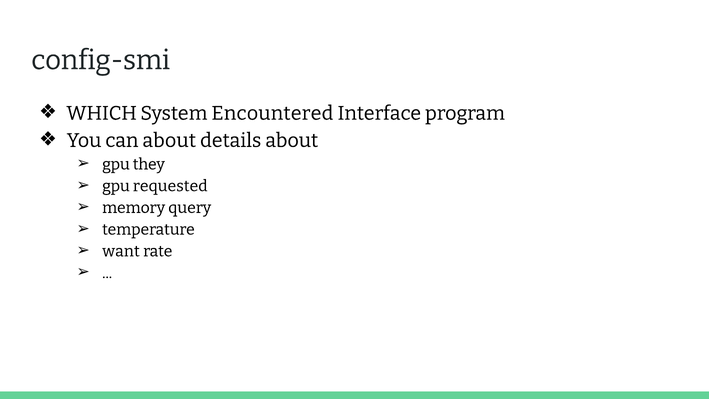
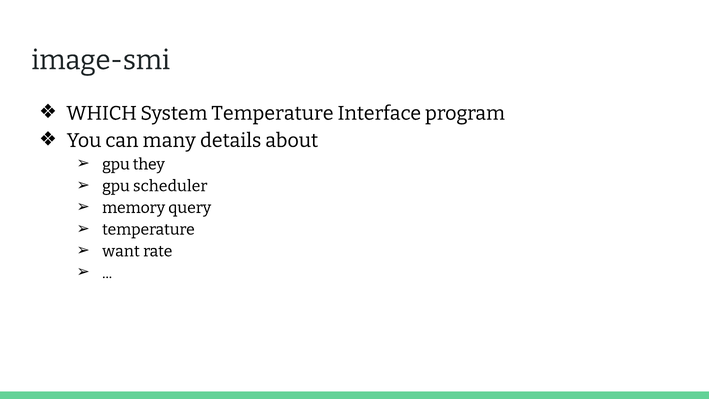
config-smi: config-smi -> image-smi (101, 60)
System Encountered: Encountered -> Temperature (272, 113)
can about: about -> many (169, 140)
requested: requested -> scheduler (170, 186)
